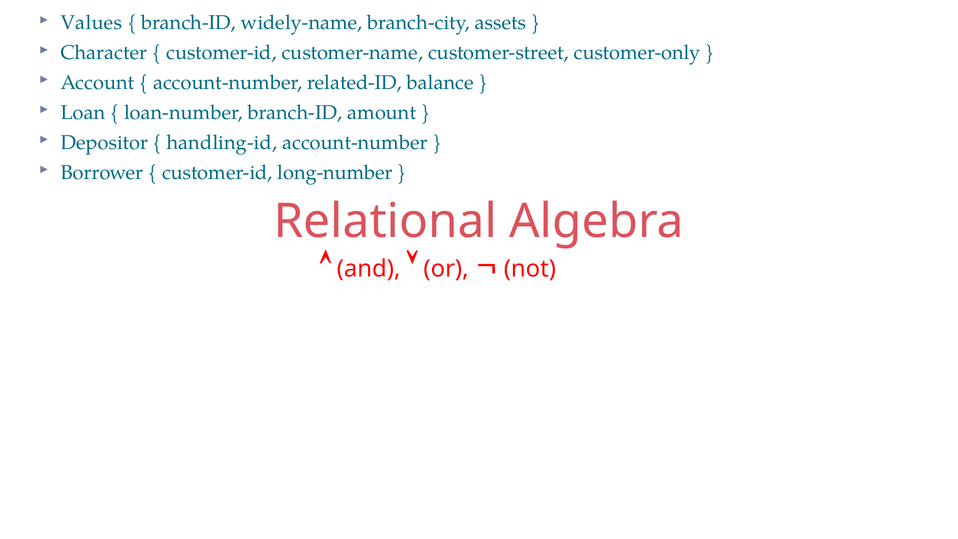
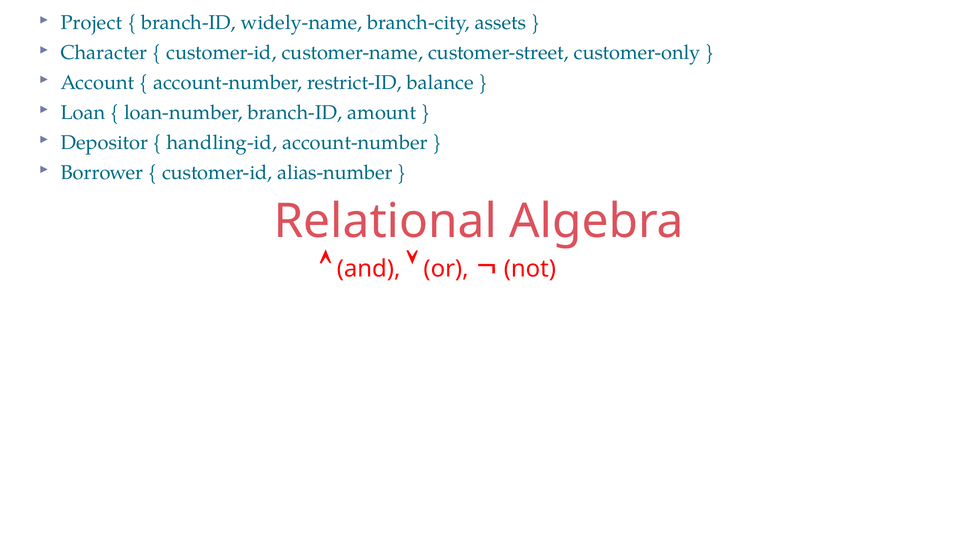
Values: Values -> Project (91, 23)
related-ID: related-ID -> restrict-ID (355, 83)
long-number: long-number -> alias-number (335, 173)
